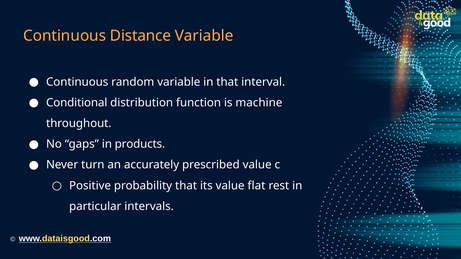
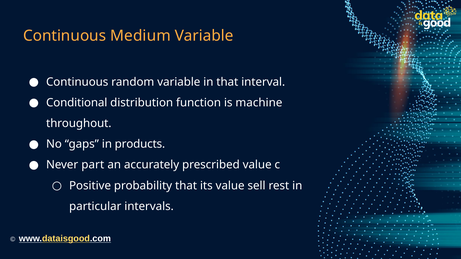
Distance: Distance -> Medium (140, 36)
turn: turn -> part (93, 165)
flat: flat -> sell (257, 186)
